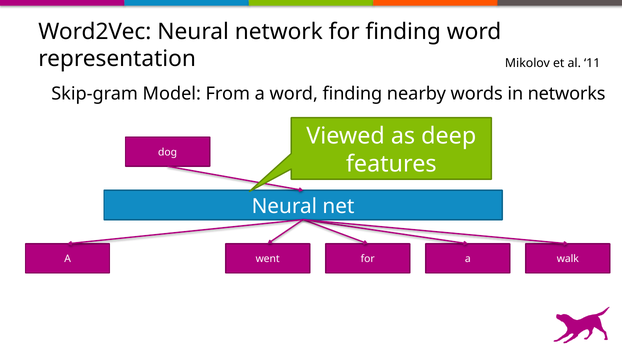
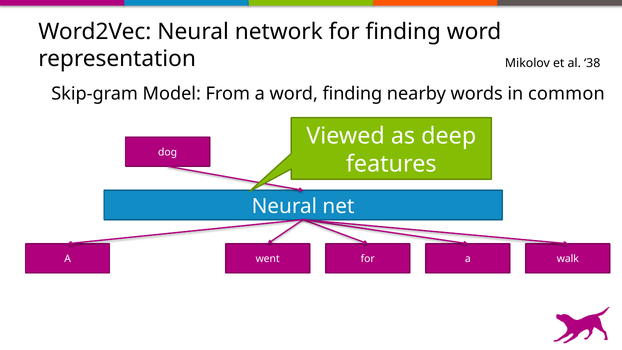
11: 11 -> 38 (592, 63)
networks: networks -> common (566, 94)
